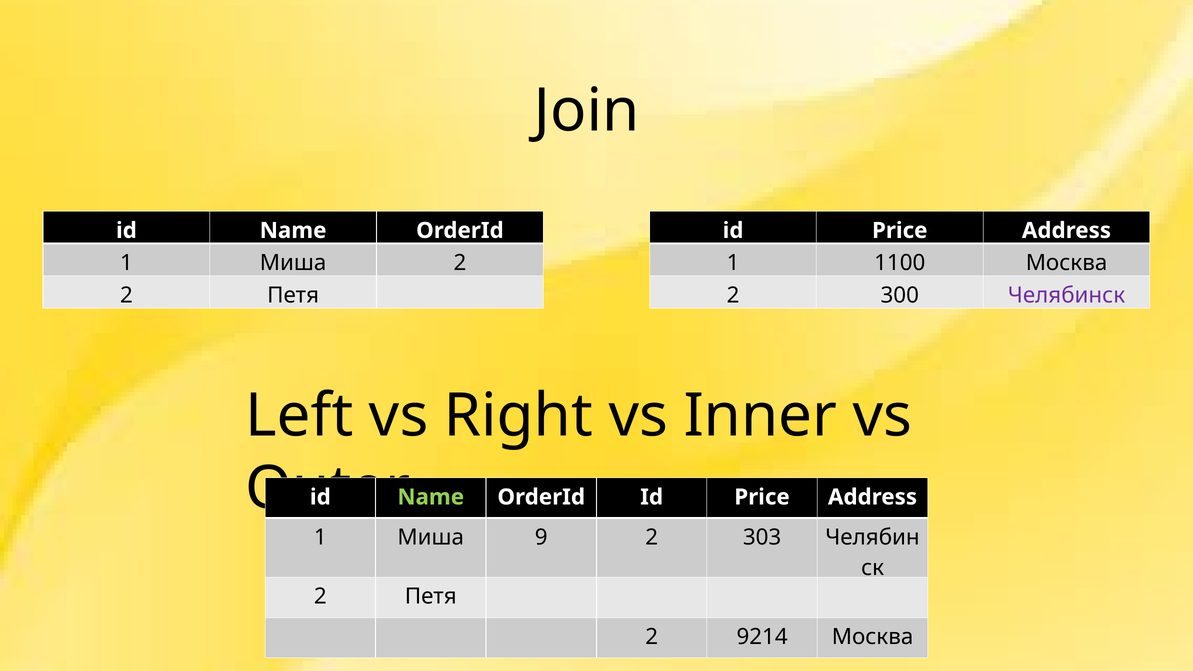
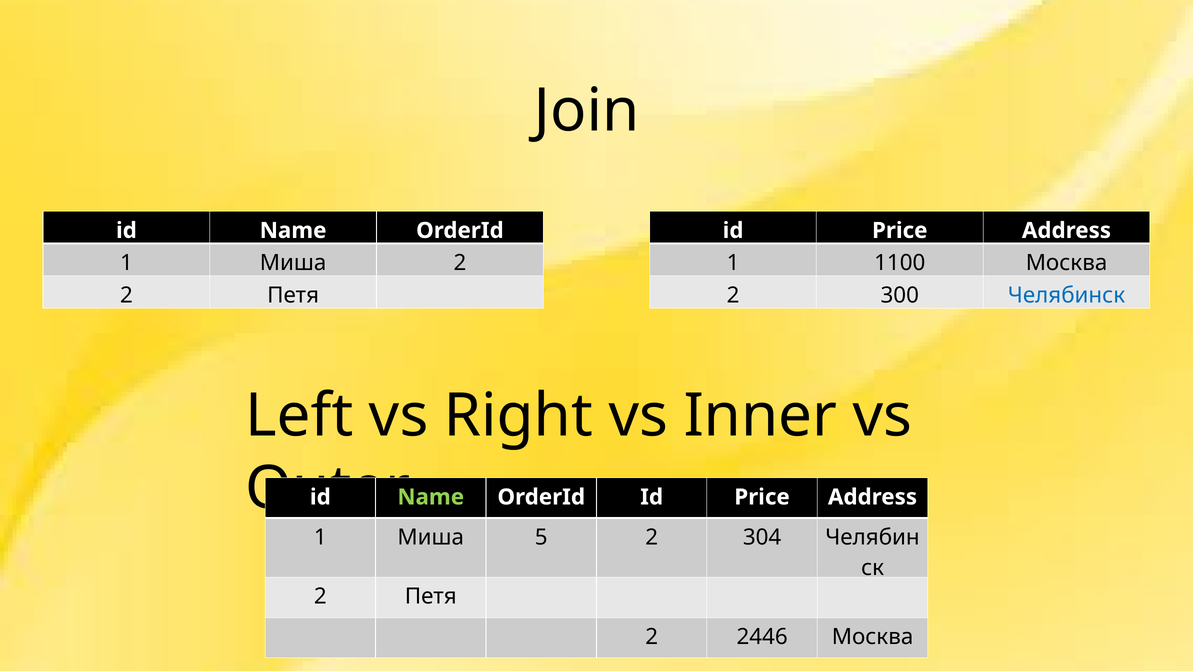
Челябинск colour: purple -> blue (1066, 295)
9: 9 -> 5 (541, 537)
303: 303 -> 304 (762, 537)
9214: 9214 -> 2446 (762, 637)
